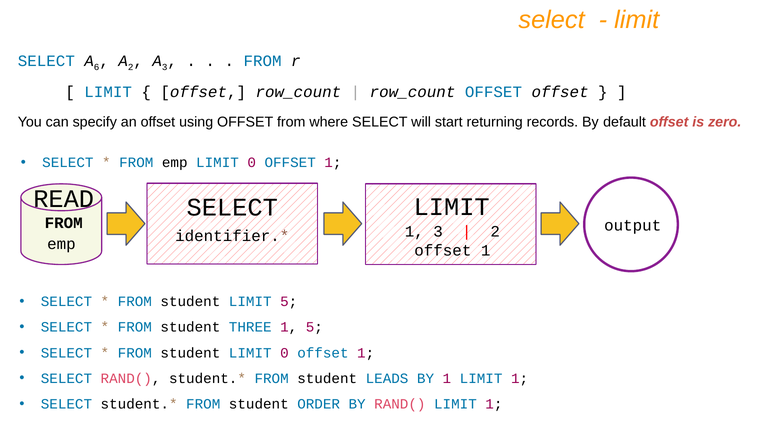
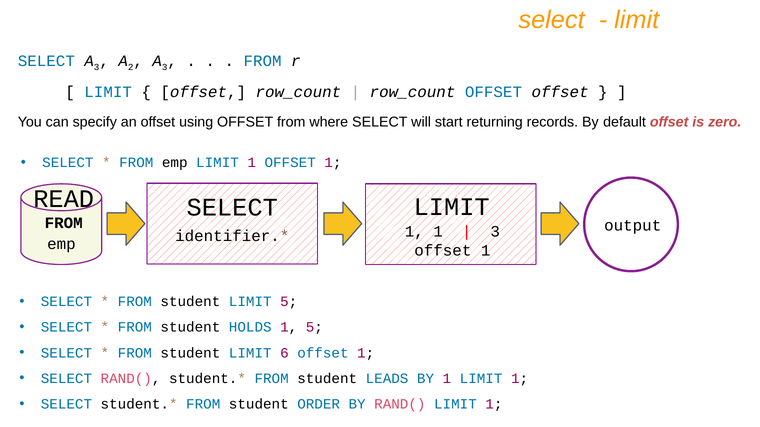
6: 6 -> 3 (97, 67)
emp LIMIT 0: 0 -> 1 (252, 163)
1 3: 3 -> 1 (438, 232)
2: 2 -> 3 (495, 232)
THREE: THREE -> HOLDS (250, 328)
student LIMIT 0: 0 -> 6 (284, 353)
